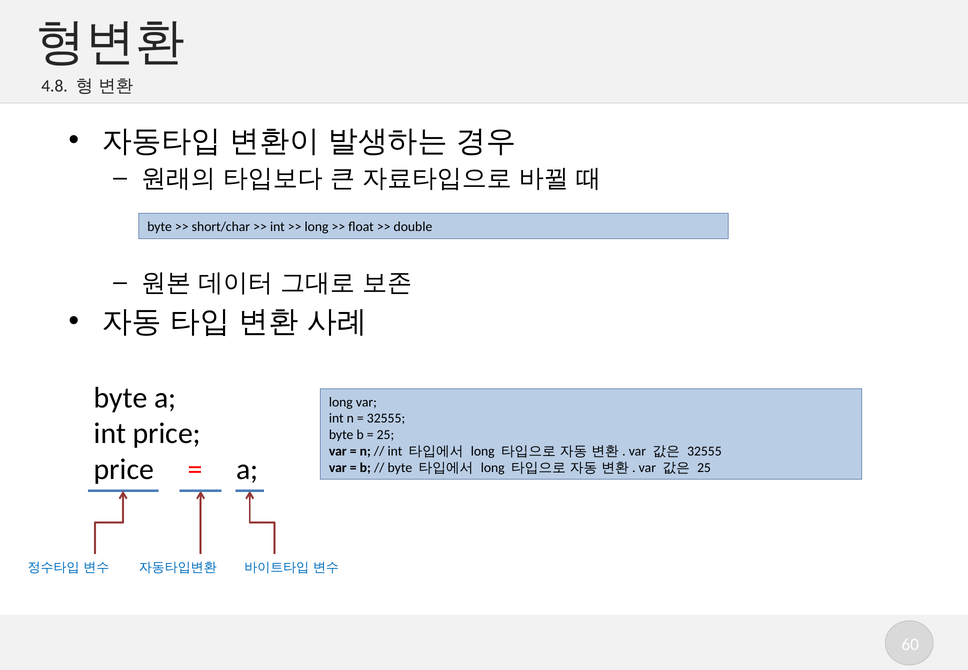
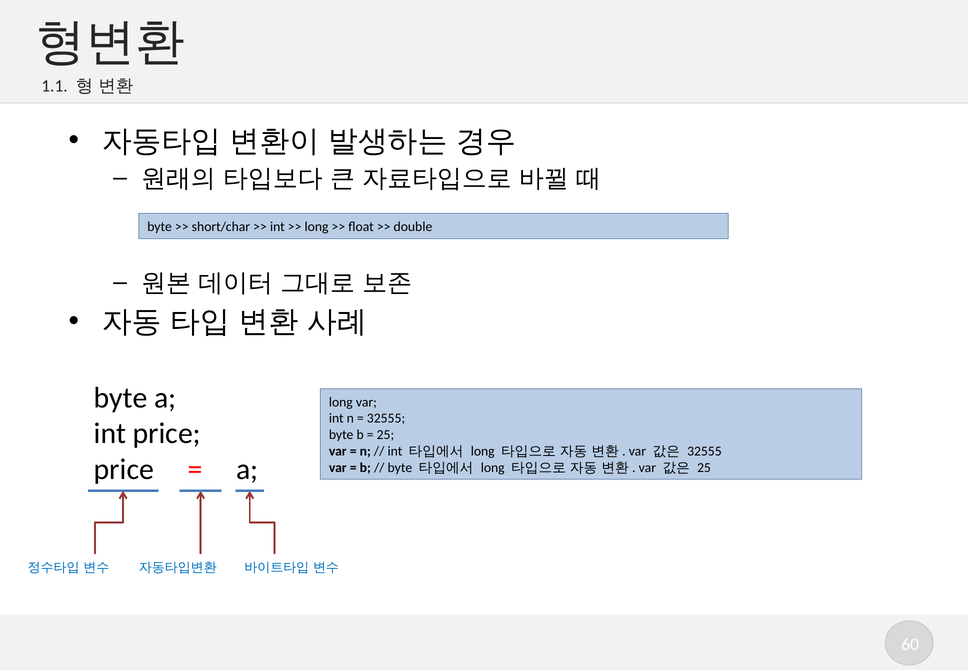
4.8: 4.8 -> 1.1 (54, 86)
